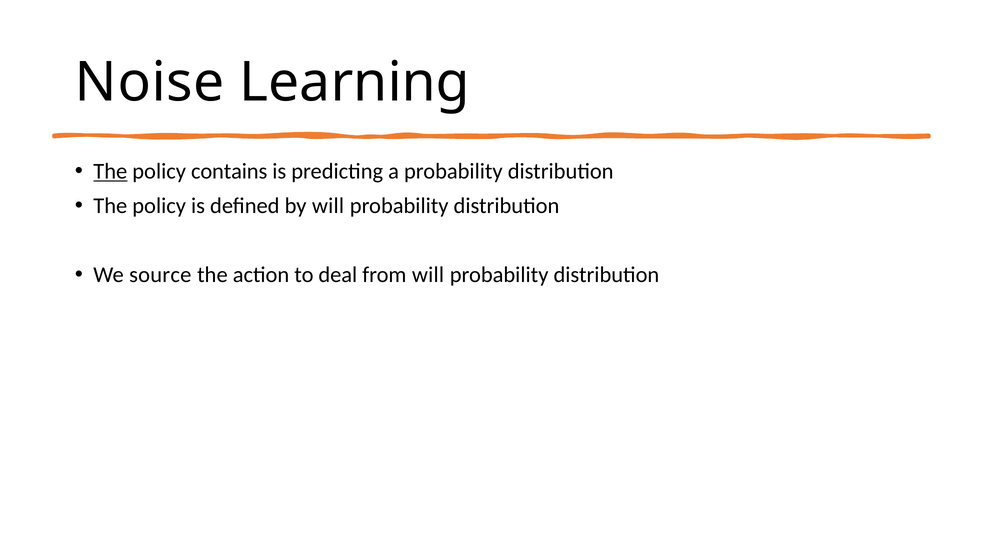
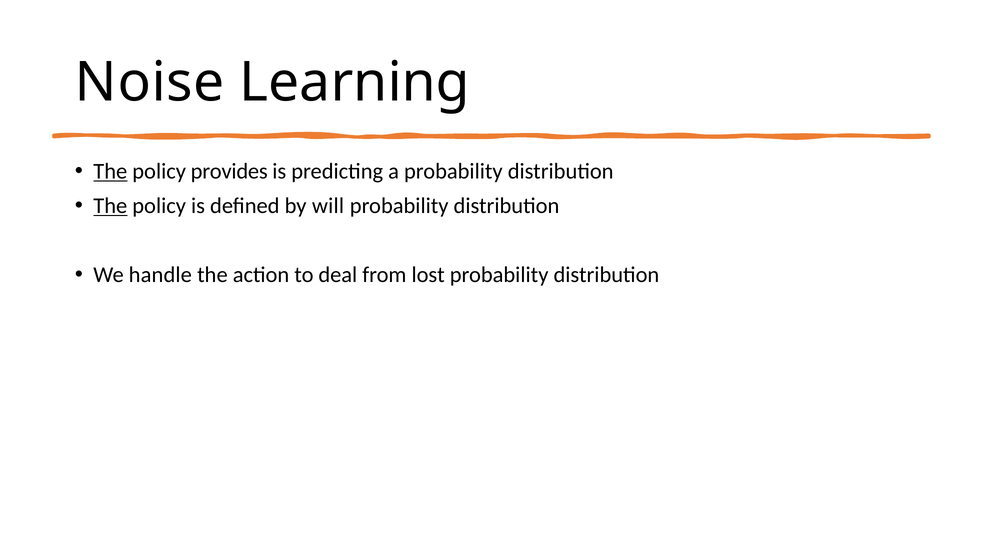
contains: contains -> provides (229, 171)
The underline: none -> present (110, 206)
source: source -> handle (160, 275)
from will: will -> lost (428, 275)
